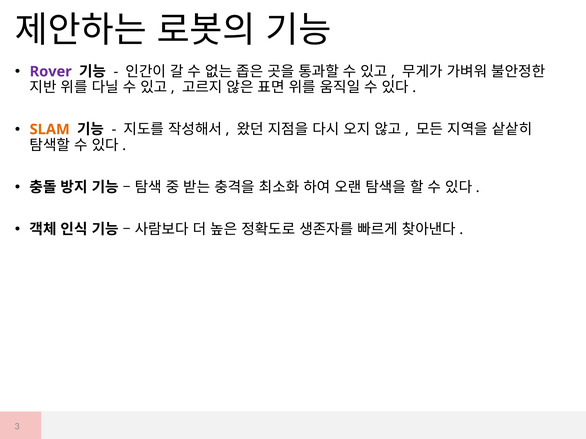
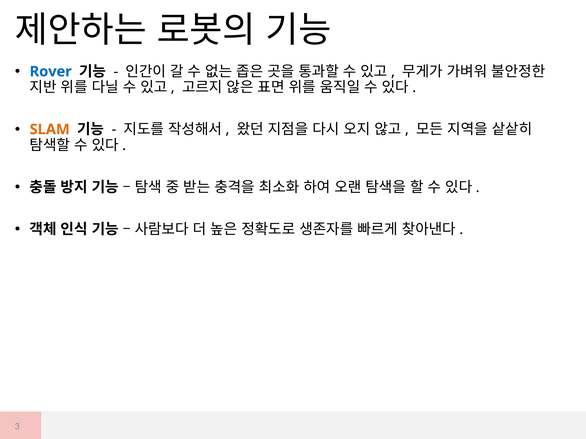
Rover colour: purple -> blue (51, 72)
